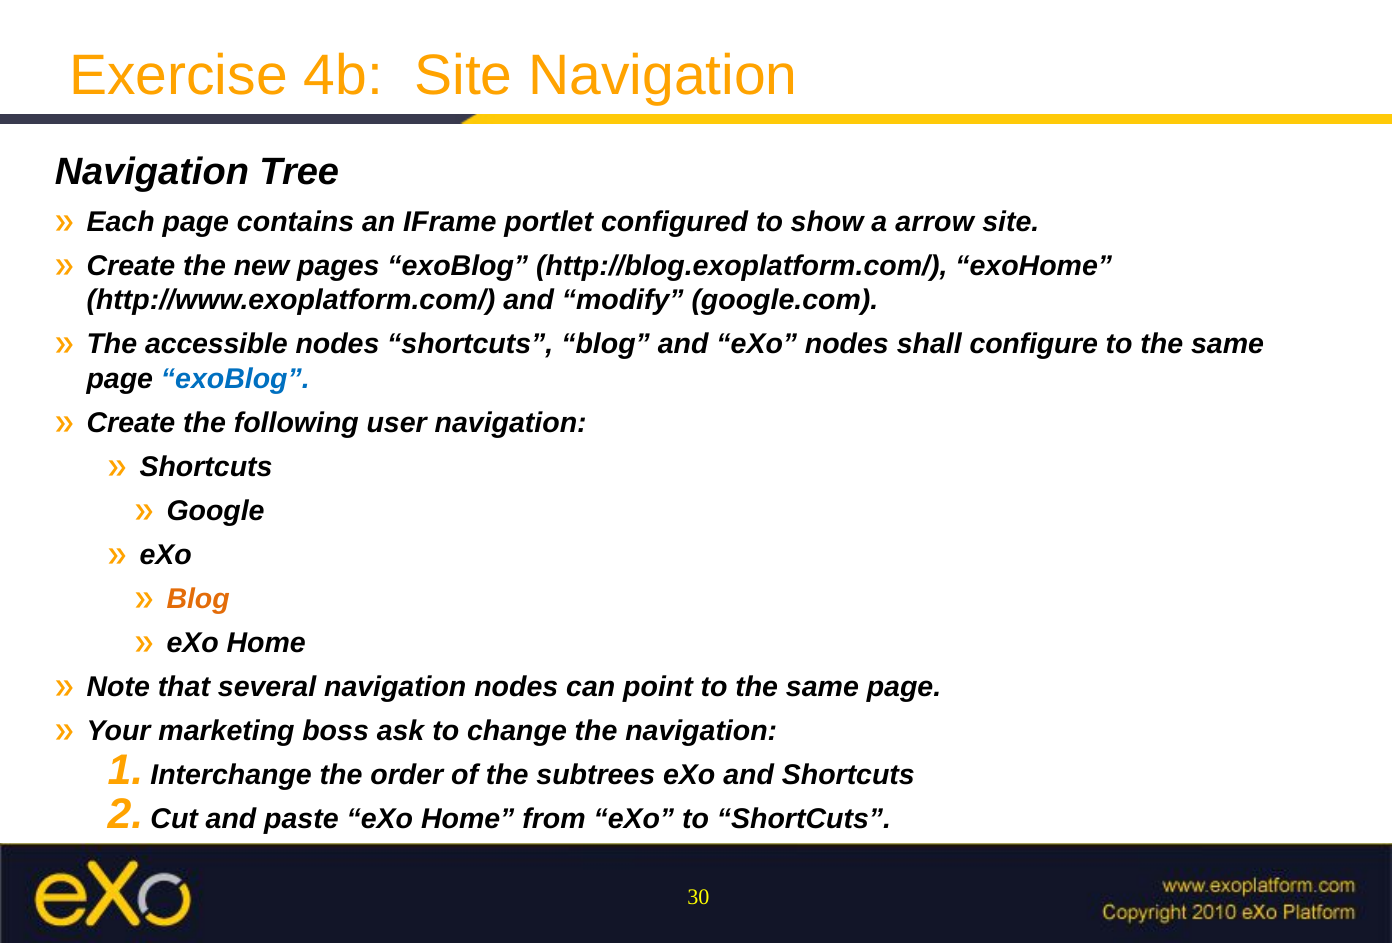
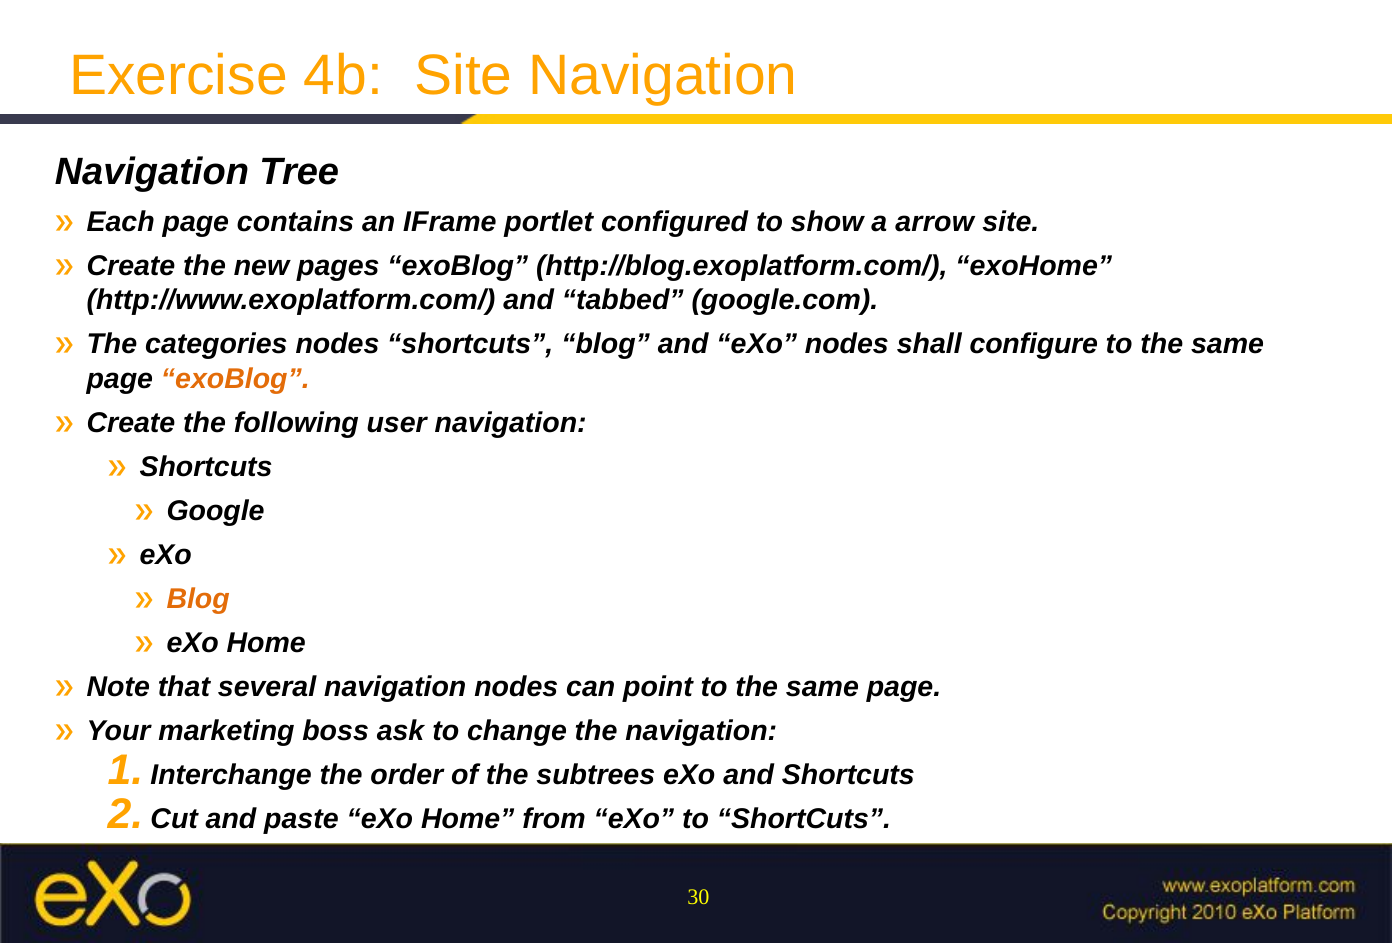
modify: modify -> tabbed (623, 300)
accessible: accessible -> categories (216, 344)
exoBlog colour: blue -> orange (235, 379)
